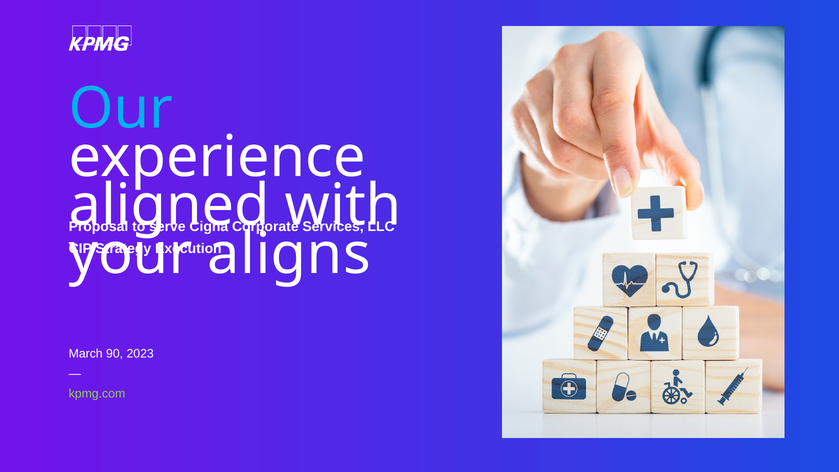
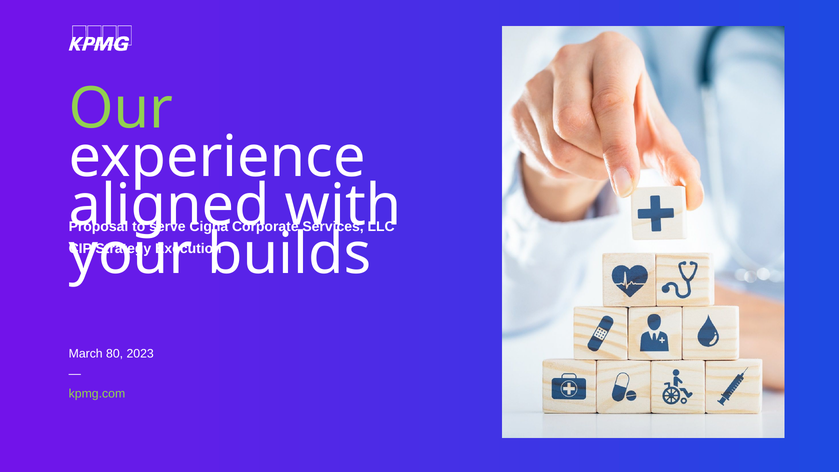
Our colour: light blue -> light green (121, 109)
aligns: aligns -> builds (289, 254)
90: 90 -> 80 (115, 354)
